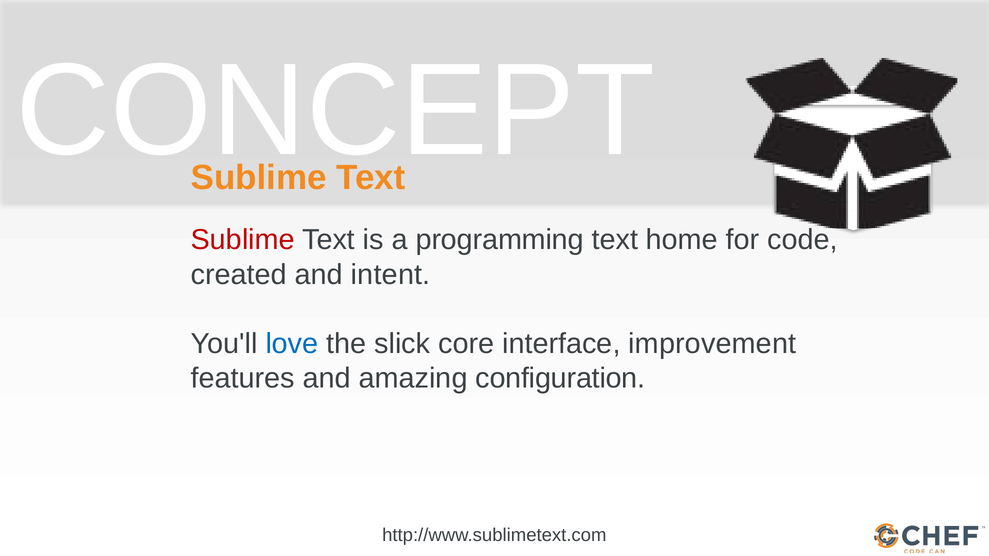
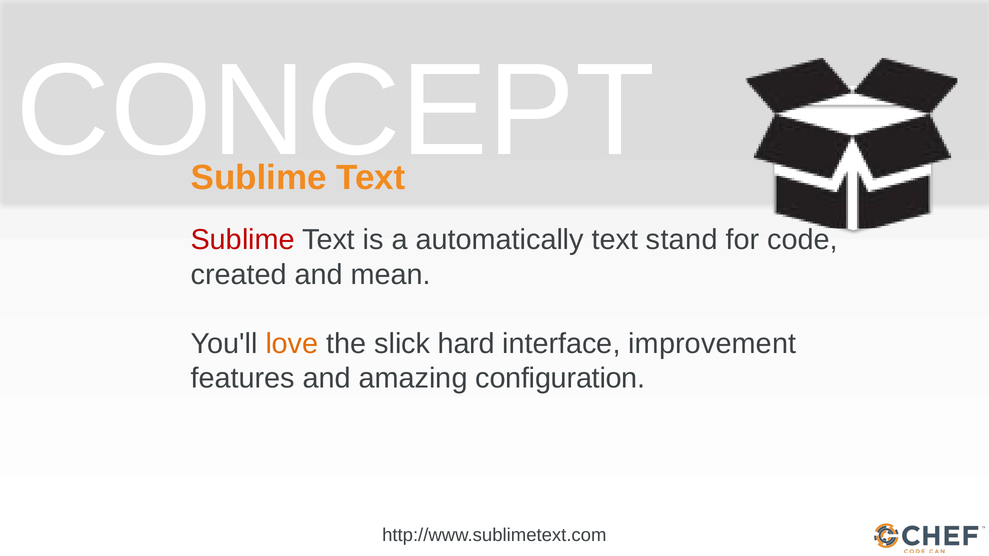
programming: programming -> automatically (500, 240)
home: home -> stand (682, 240)
intent: intent -> mean (391, 275)
love colour: blue -> orange (292, 344)
core: core -> hard (466, 344)
